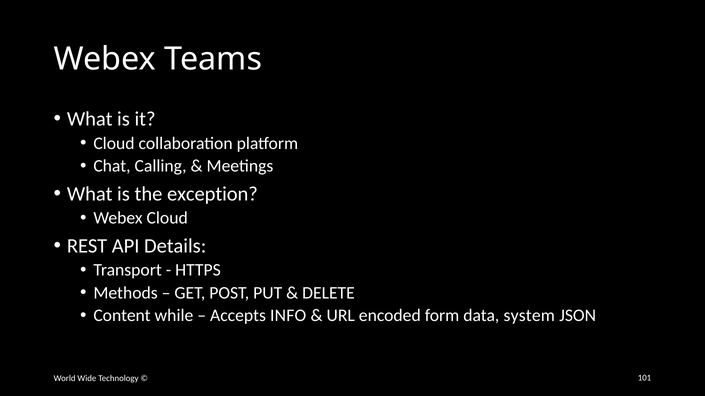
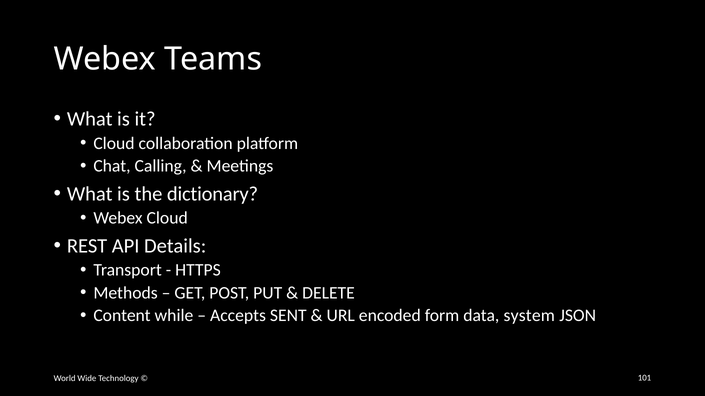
exception: exception -> dictionary (212, 194)
INFO: INFO -> SENT (288, 316)
